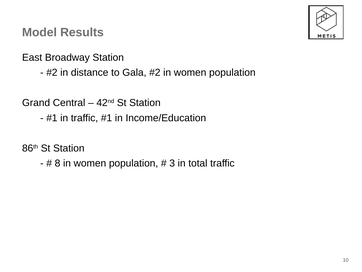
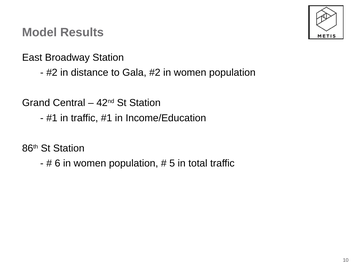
8: 8 -> 6 (57, 163)
3: 3 -> 5 (172, 163)
